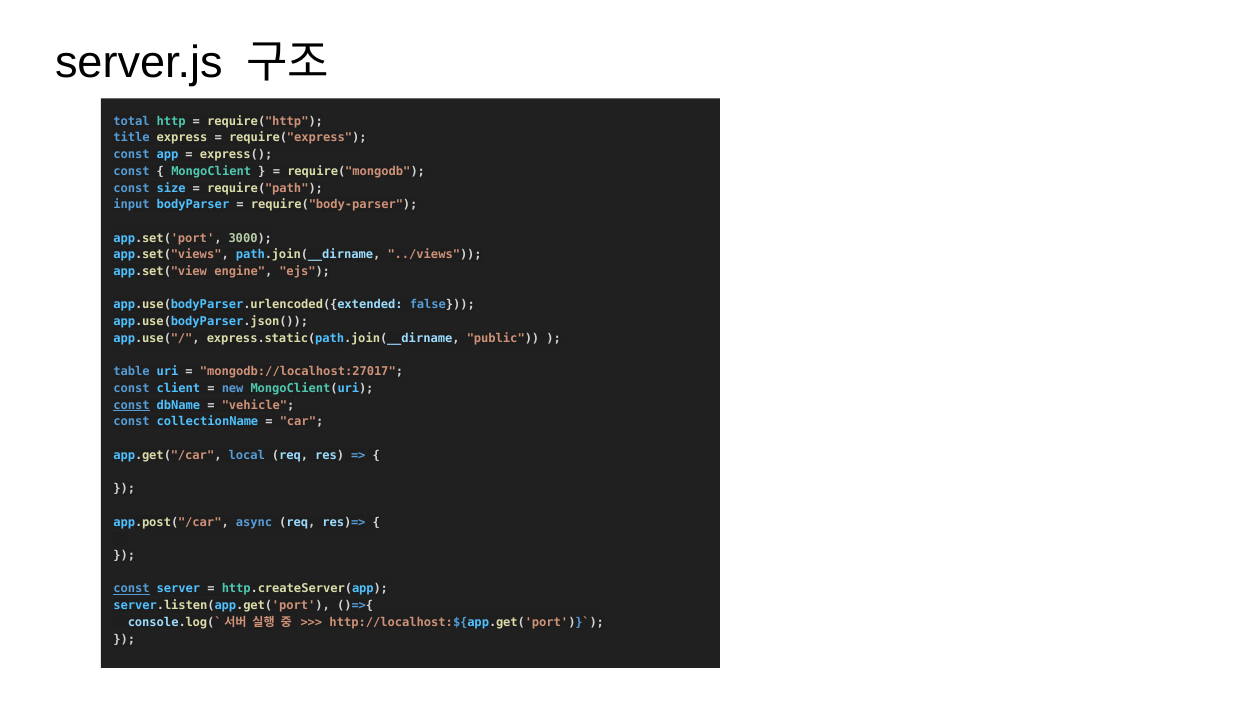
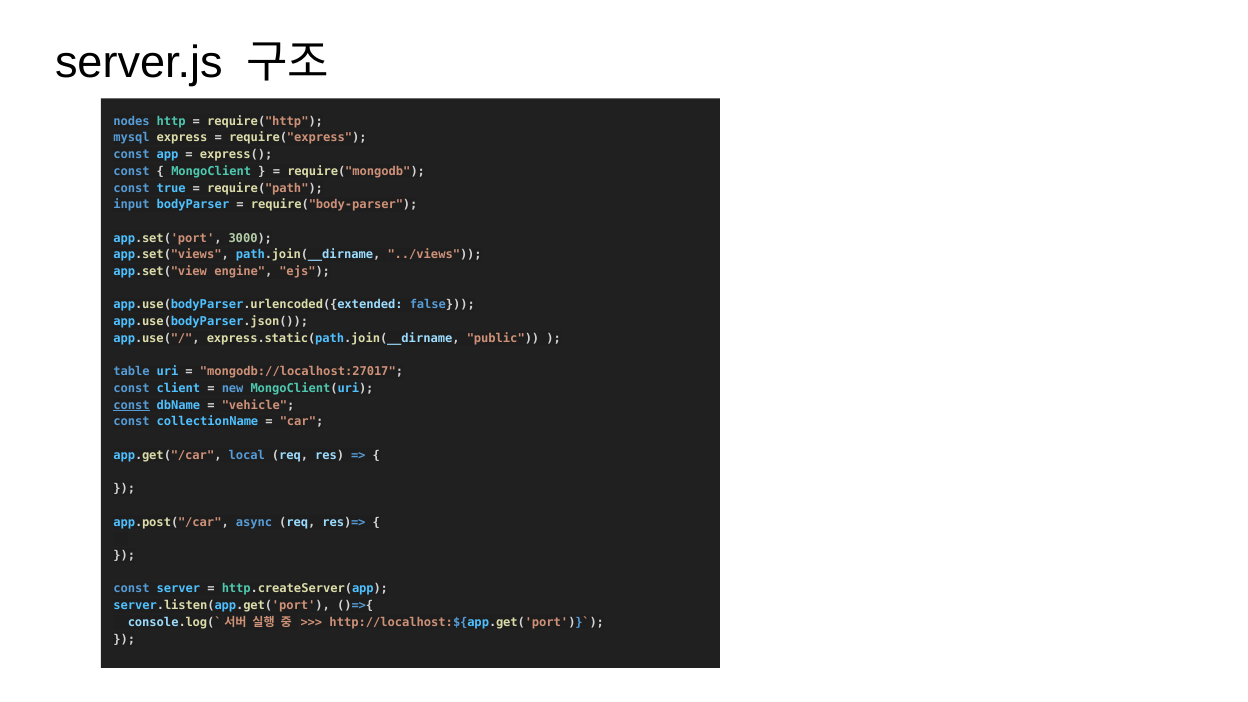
total: total -> nodes (132, 121)
title: title -> mysql (132, 138)
size: size -> true (171, 188)
const underline: present -> none (132, 589)
